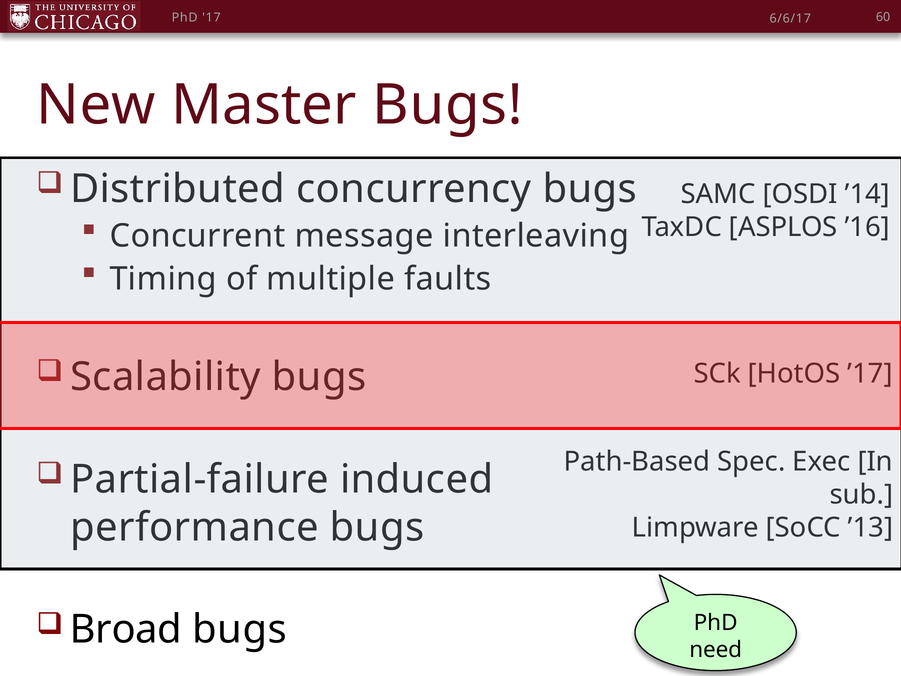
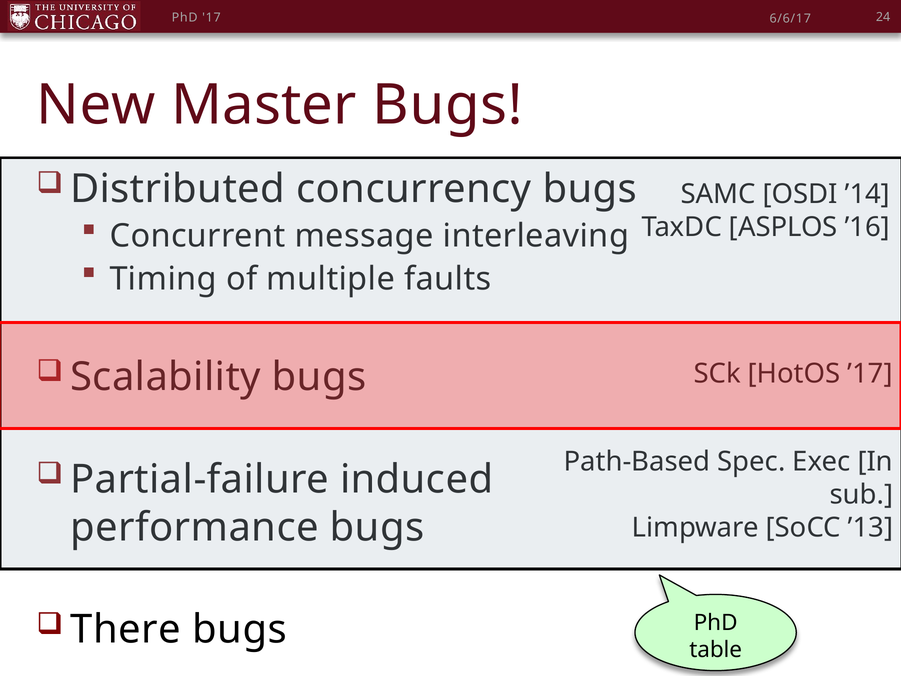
60: 60 -> 24 (883, 17)
Broad: Broad -> There (126, 630)
need: need -> table (716, 650)
